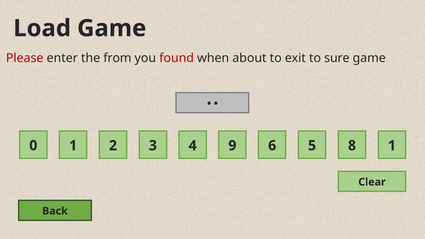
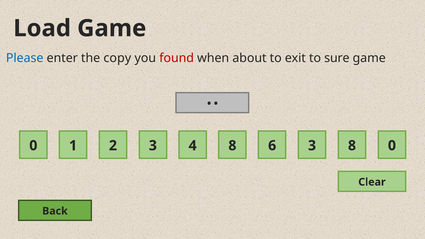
Please colour: red -> blue (25, 58)
from: from -> copy (117, 58)
4 9: 9 -> 8 (232, 146)
6 5: 5 -> 3 (312, 146)
0 1: 1 -> 0 (392, 146)
